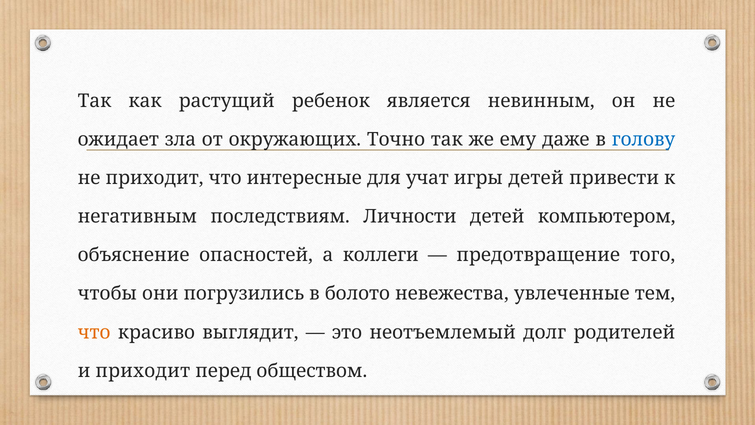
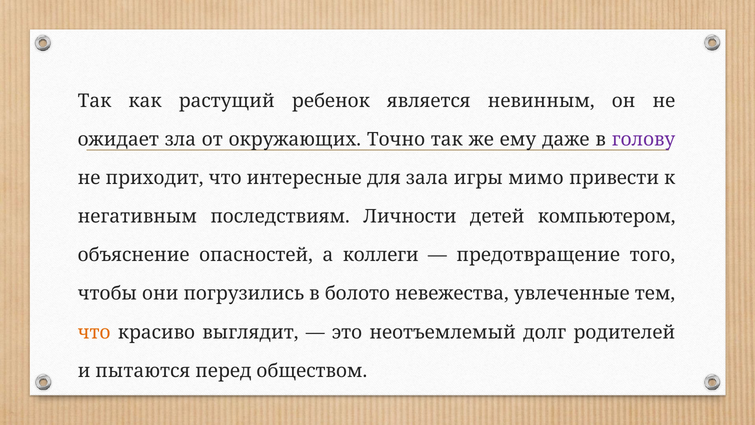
голову colour: blue -> purple (643, 140)
учат: учат -> зала (427, 178)
игры детей: детей -> мимо (536, 178)
и приходит: приходит -> пытаются (143, 371)
